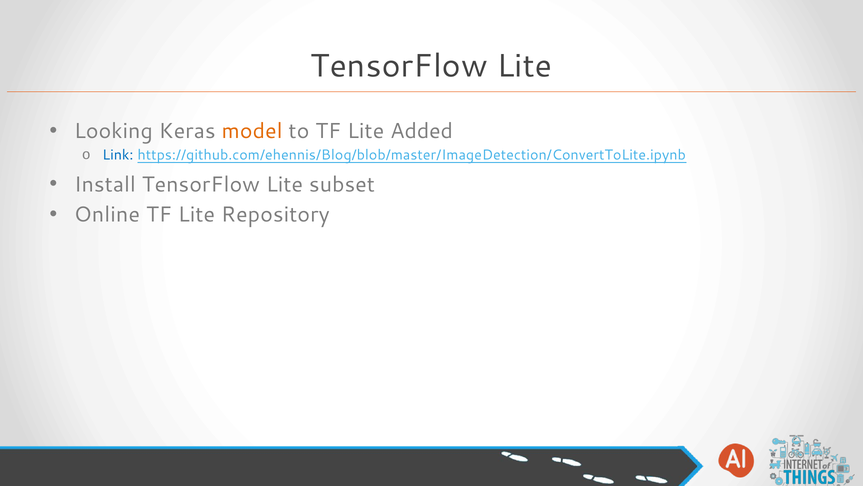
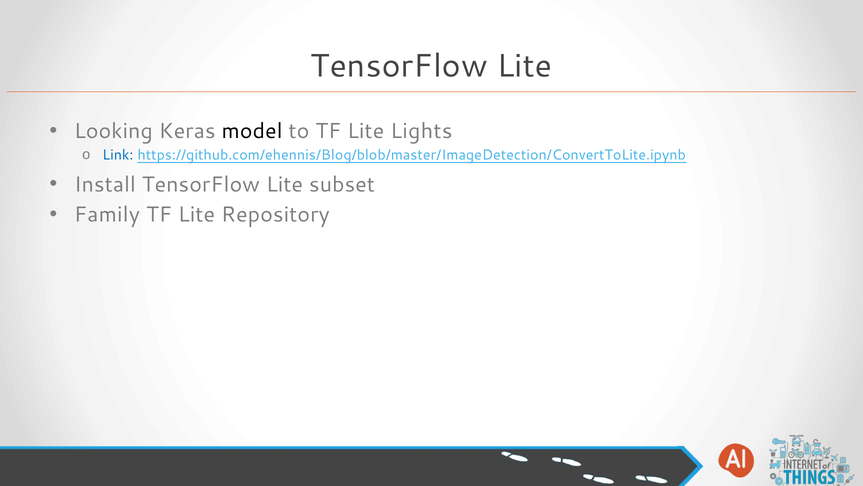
model colour: orange -> black (252, 131)
Added: Added -> Lights (421, 131)
Online: Online -> Family (107, 215)
